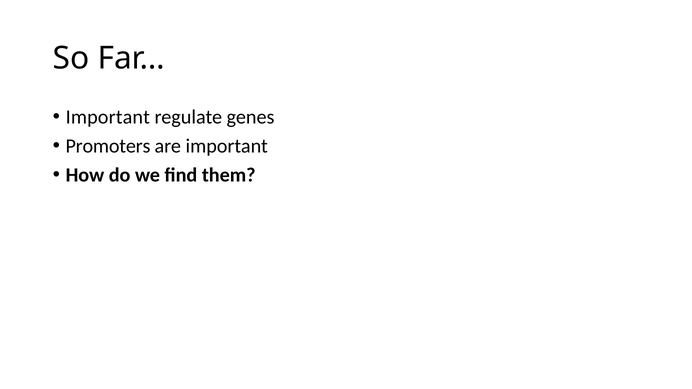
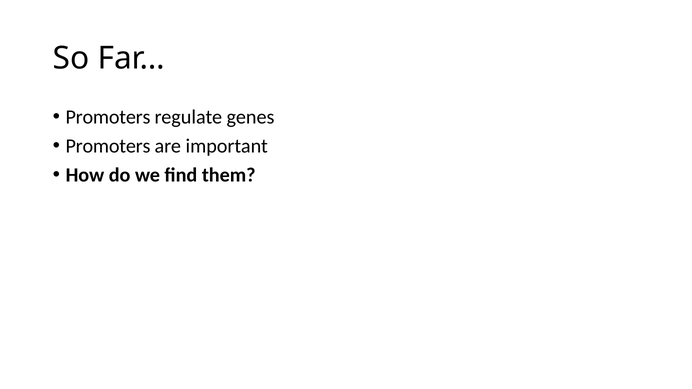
Important: Important -> Promoters (108, 117)
